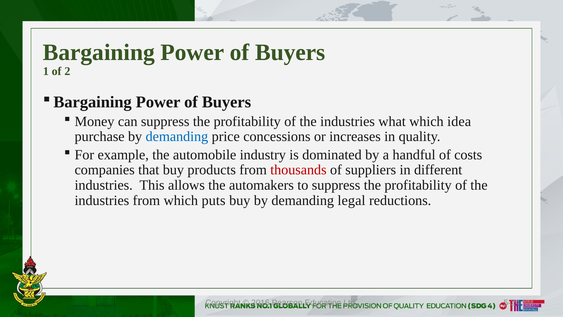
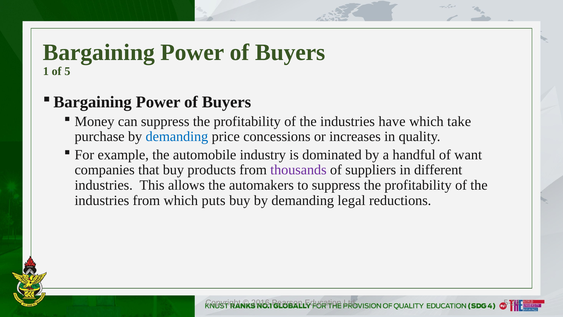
2: 2 -> 5 (67, 71)
what: what -> have (392, 121)
idea: idea -> take (459, 121)
costs: costs -> want (468, 155)
thousands colour: red -> purple (298, 170)
